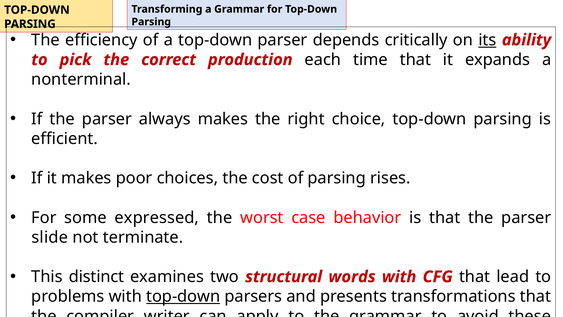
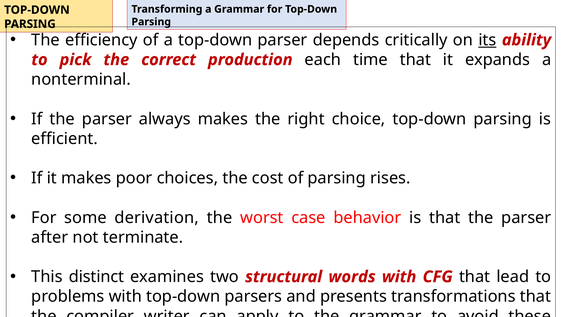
expressed: expressed -> derivation (157, 217)
slide: slide -> after (50, 237)
top-down underline: present -> none (183, 296)
